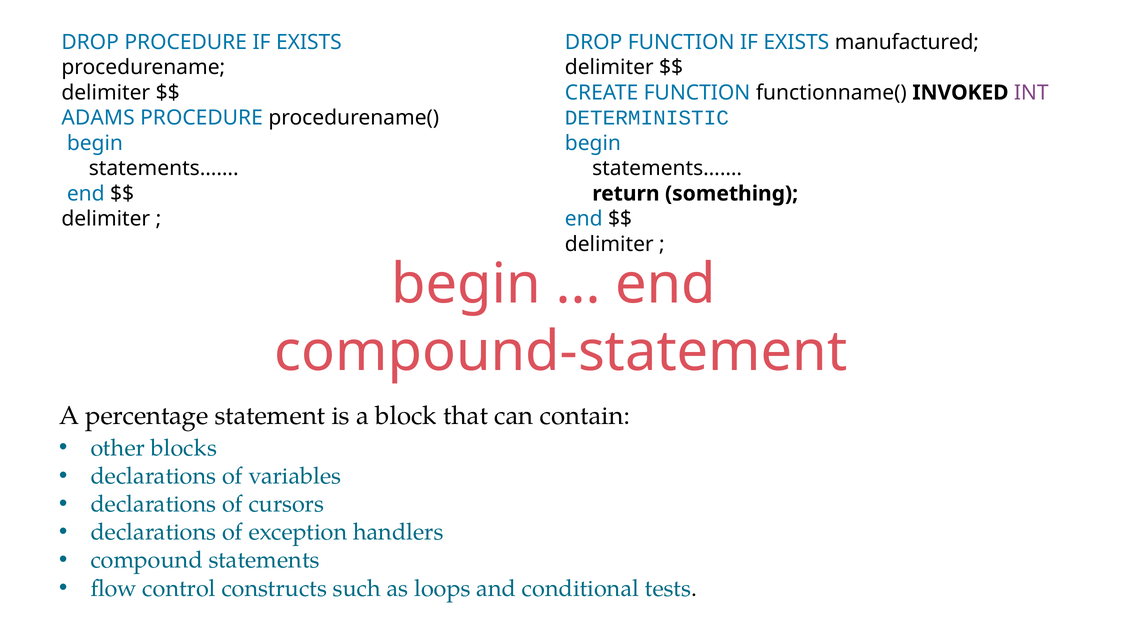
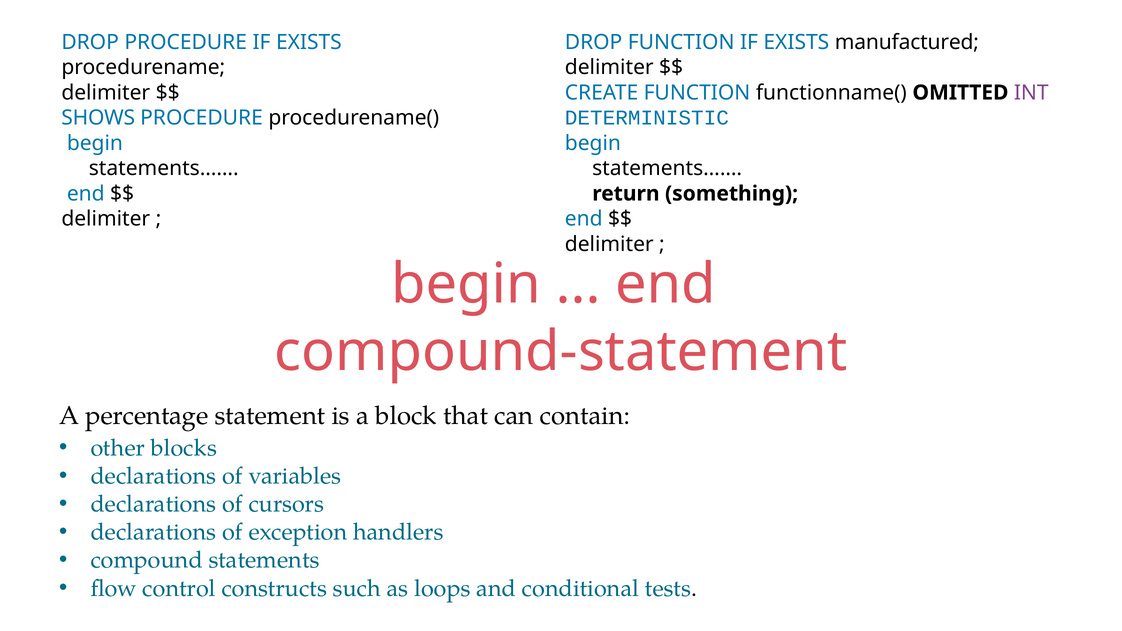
INVOKED: INVOKED -> OMITTED (960, 93)
ADAMS: ADAMS -> SHOWS (98, 118)
